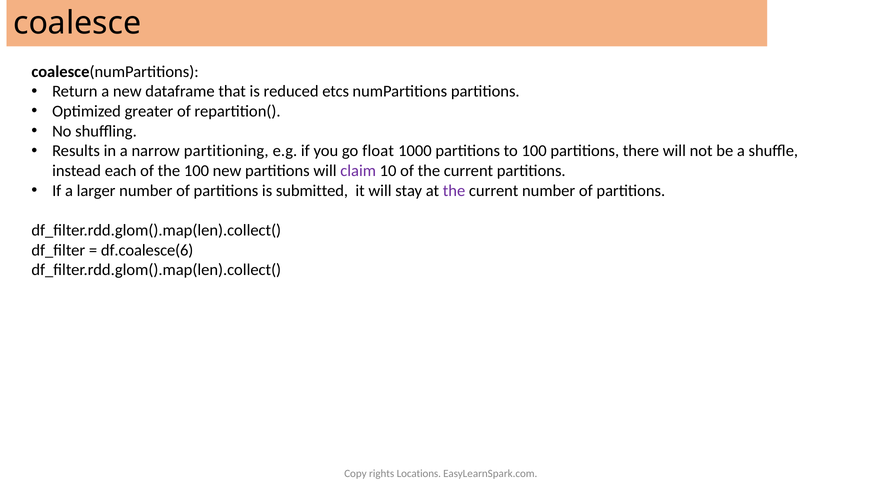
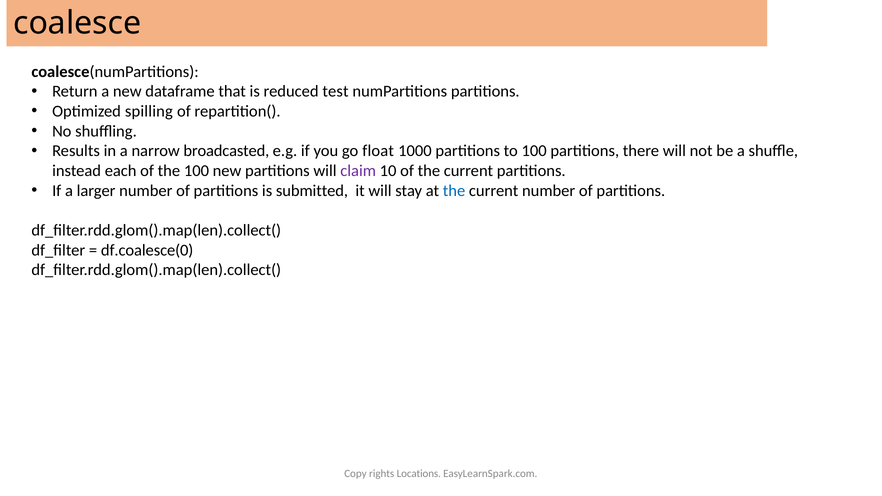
etcs: etcs -> test (335, 91)
greater: greater -> spilling (149, 111)
partitioning: partitioning -> broadcasted (226, 151)
the colour: purple -> blue (454, 191)
df.coalesce(6: df.coalesce(6 -> df.coalesce(0 (147, 250)
